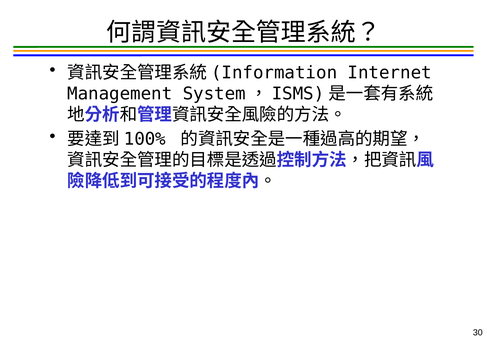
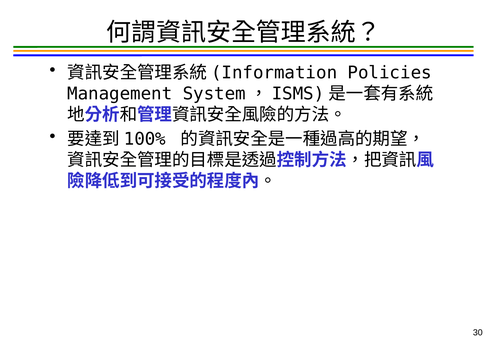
Internet: Internet -> Policies (390, 73)
